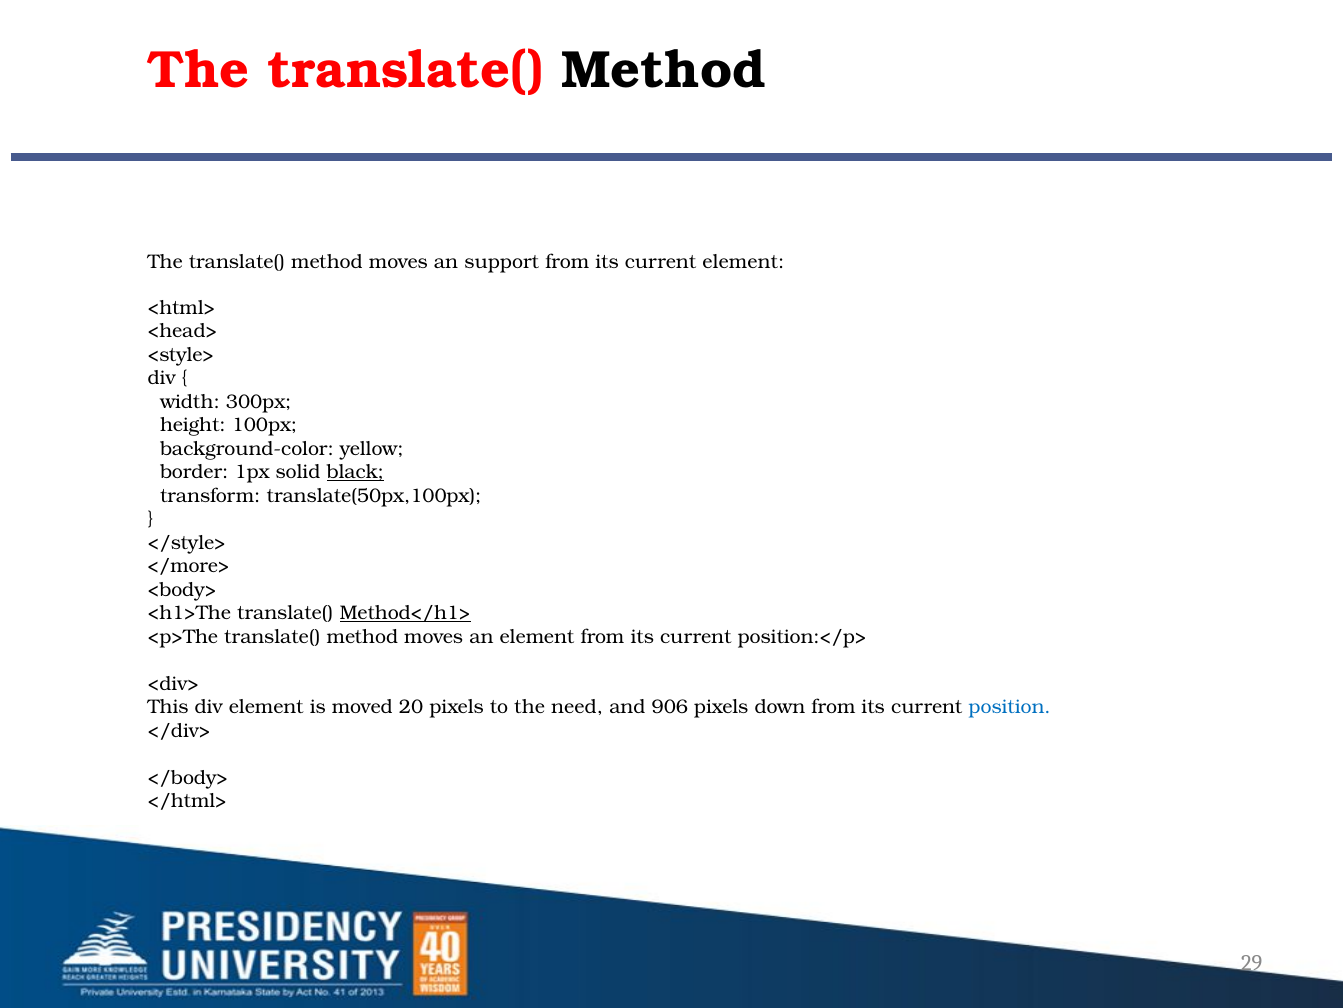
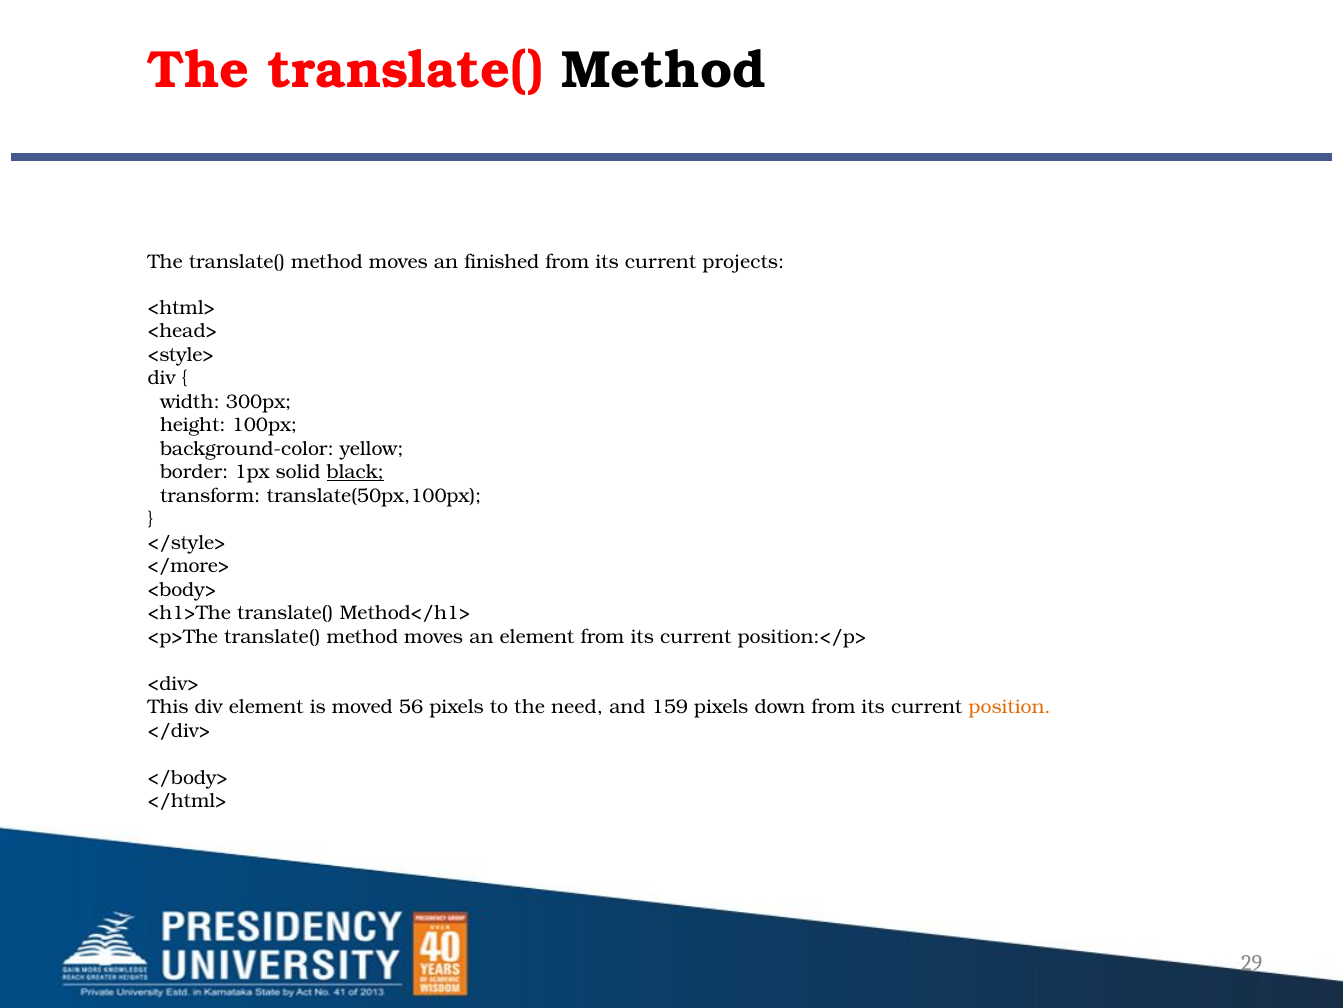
support: support -> finished (502, 262)
current element: element -> projects (743, 262)
Method</h1> underline: present -> none (405, 613)
20: 20 -> 56 (411, 707)
906: 906 -> 159 (670, 707)
position colour: blue -> orange (1010, 707)
